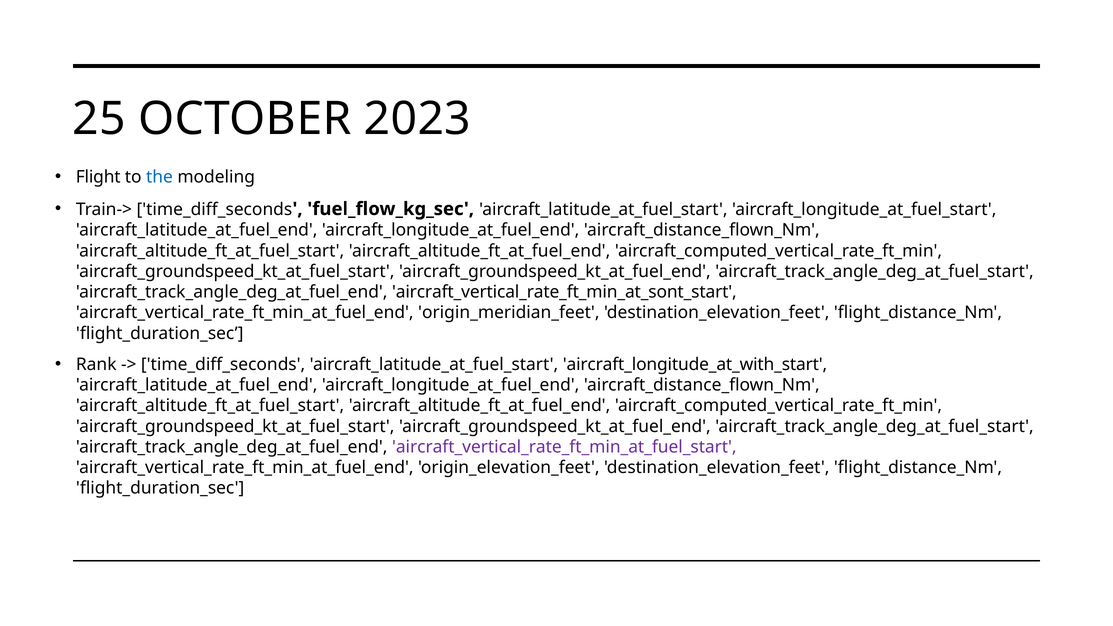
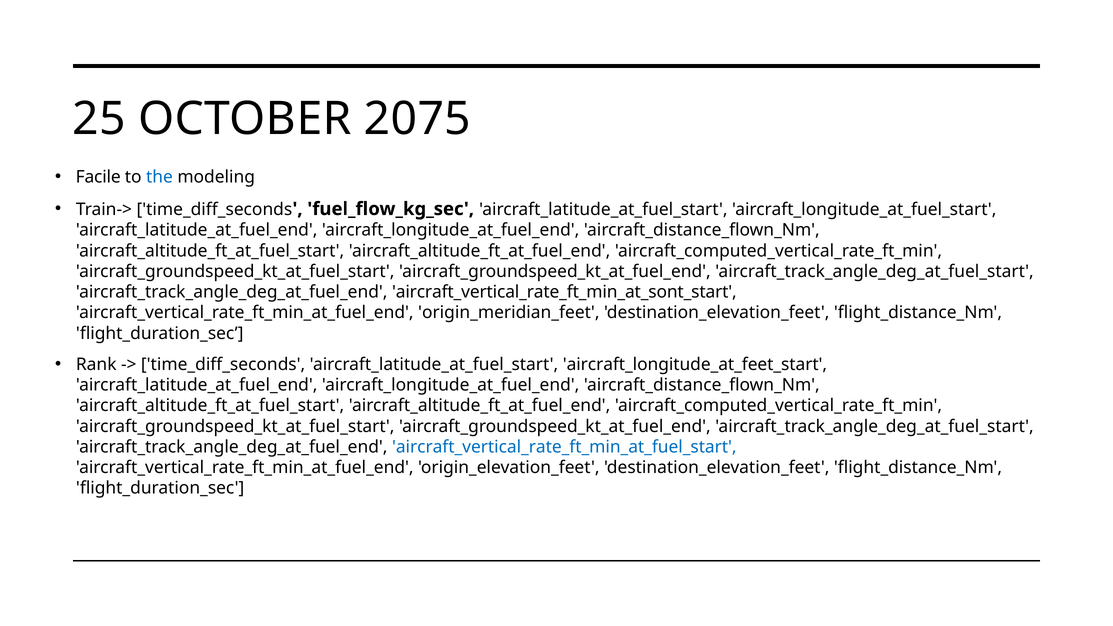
2023: 2023 -> 2075 (417, 119)
Flight: Flight -> Facile (98, 177)
aircraft_longitude_at_with_start: aircraft_longitude_at_with_start -> aircraft_longitude_at_feet_start (695, 364)
aircraft_vertical_rate_ft_min_at_fuel_start colour: purple -> blue (564, 447)
